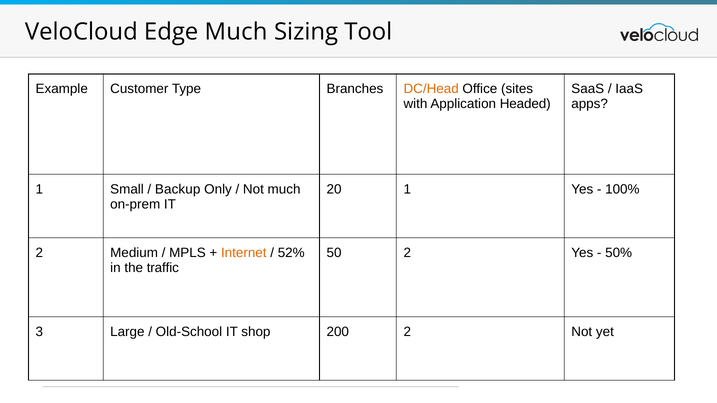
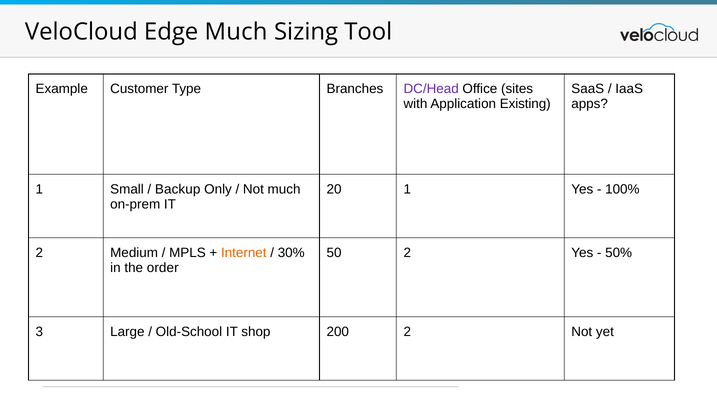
DC/Head colour: orange -> purple (431, 89)
Headed: Headed -> Existing (525, 104)
52%: 52% -> 30% (291, 253)
traffic: traffic -> order (163, 268)
